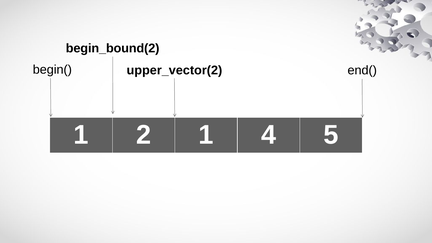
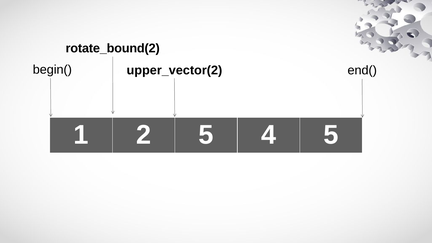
begin_bound(2: begin_bound(2 -> rotate_bound(2 (113, 48)
2 1: 1 -> 5 (206, 135)
